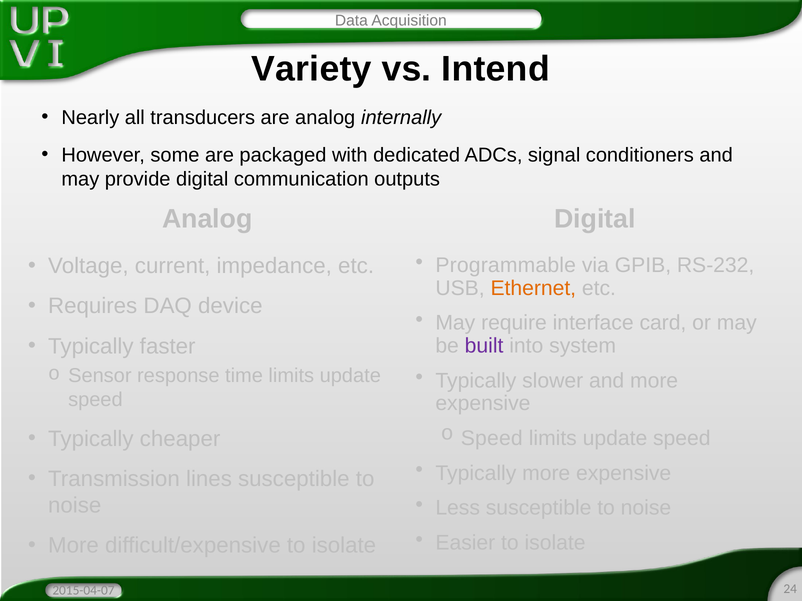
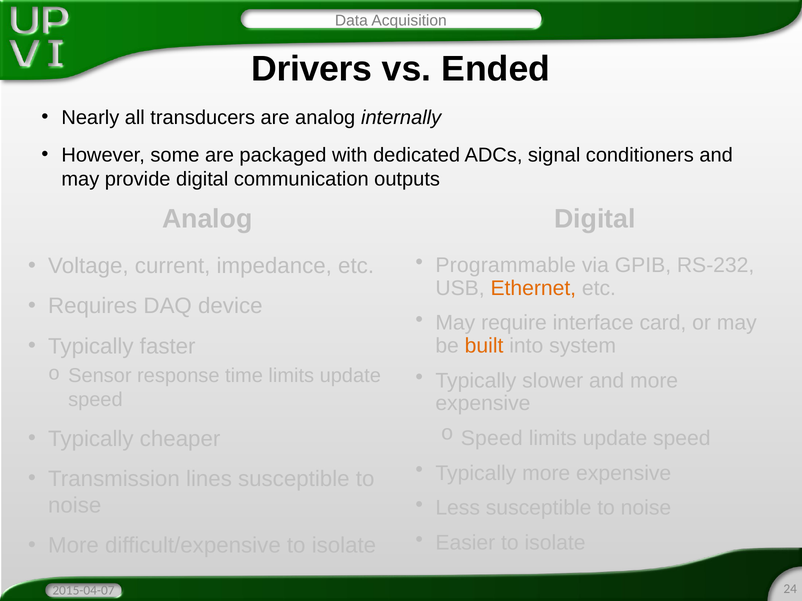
Variety: Variety -> Drivers (312, 69)
Intend: Intend -> Ended (496, 69)
built colour: purple -> orange (484, 346)
